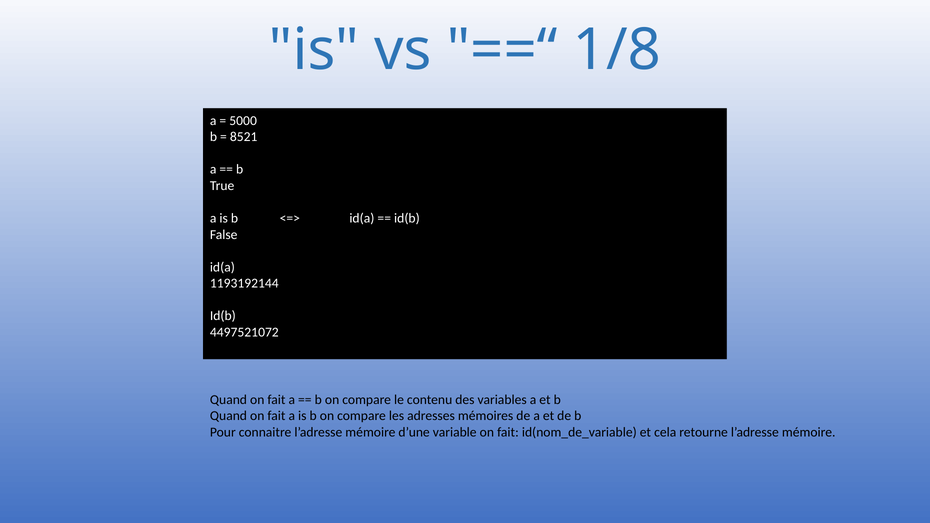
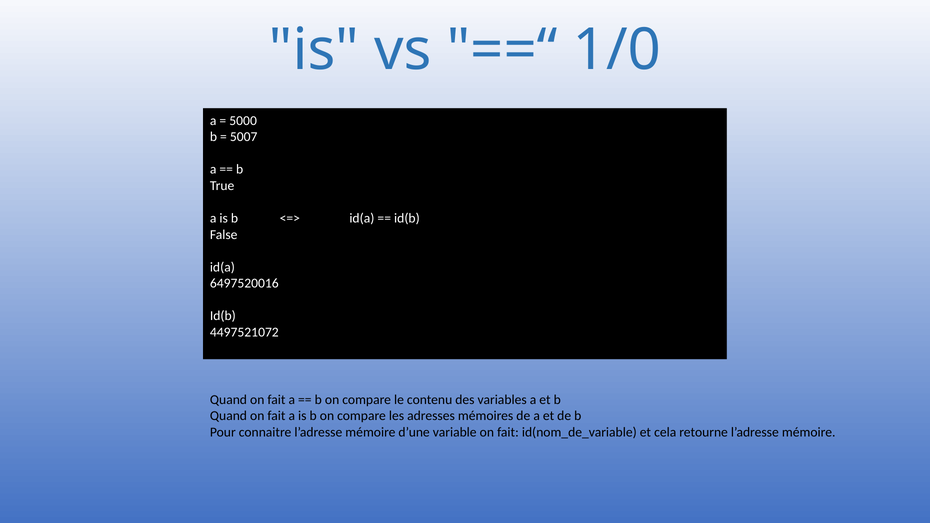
1/8: 1/8 -> 1/0 (617, 50)
8521: 8521 -> 5007 (244, 137)
1193192144: 1193192144 -> 6497520016 (244, 284)
